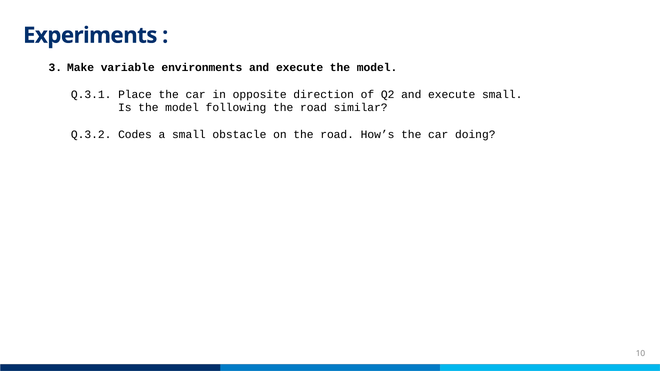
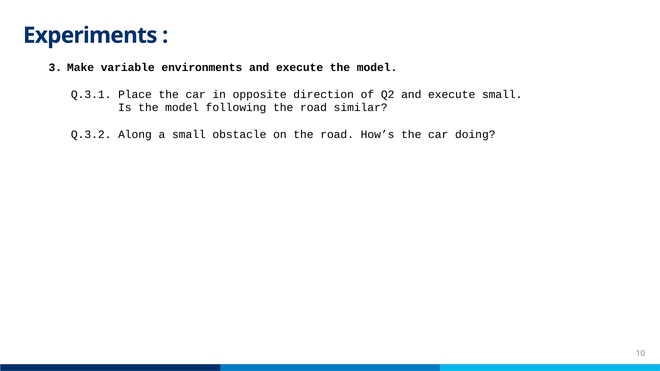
Codes: Codes -> Along (135, 135)
